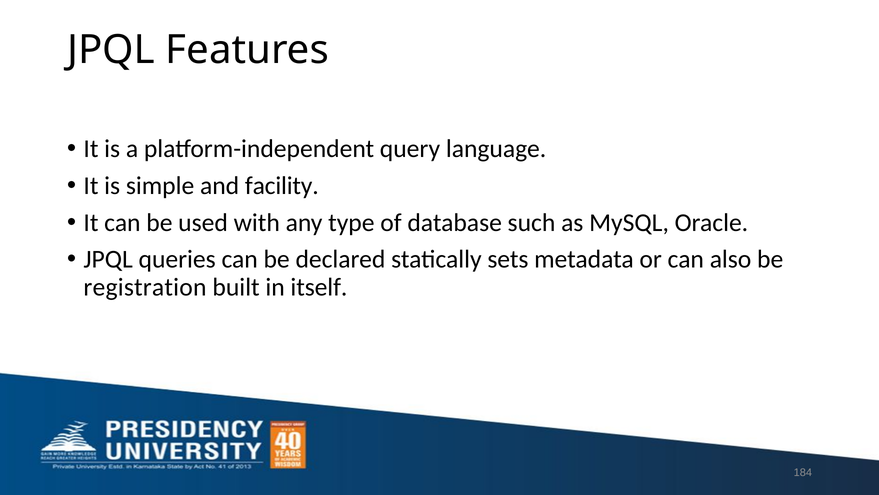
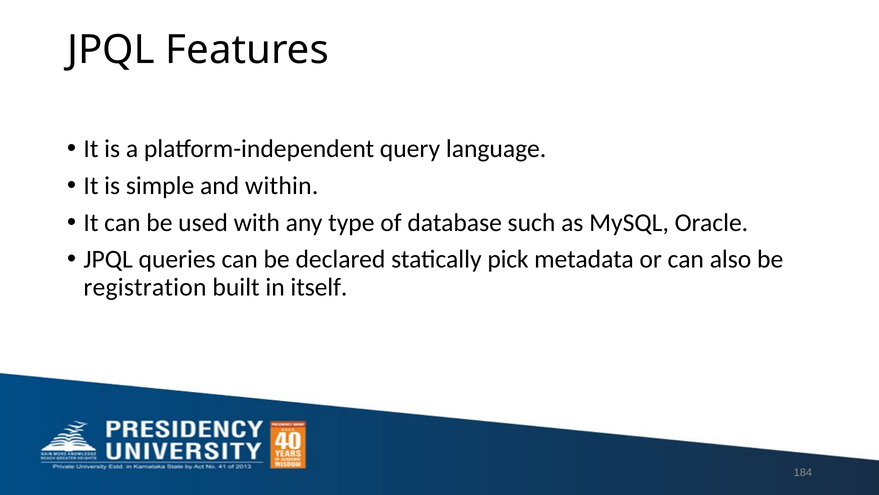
facility: facility -> within (282, 185)
sets: sets -> pick (508, 259)
